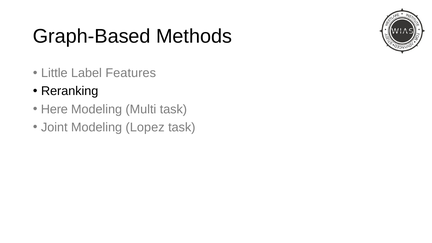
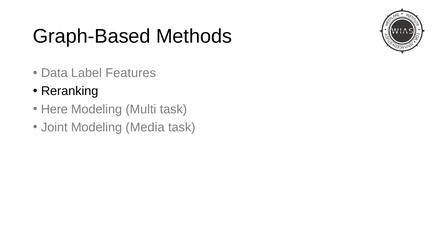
Little: Little -> Data (54, 73)
Lopez: Lopez -> Media (145, 127)
